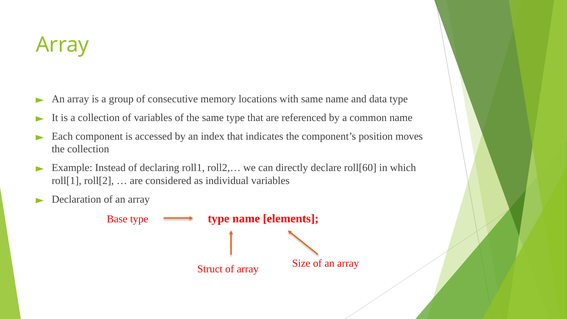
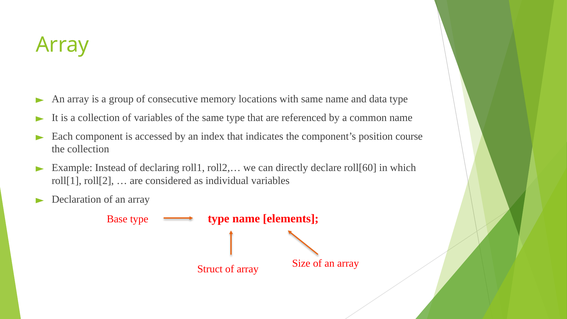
moves: moves -> course (409, 136)
